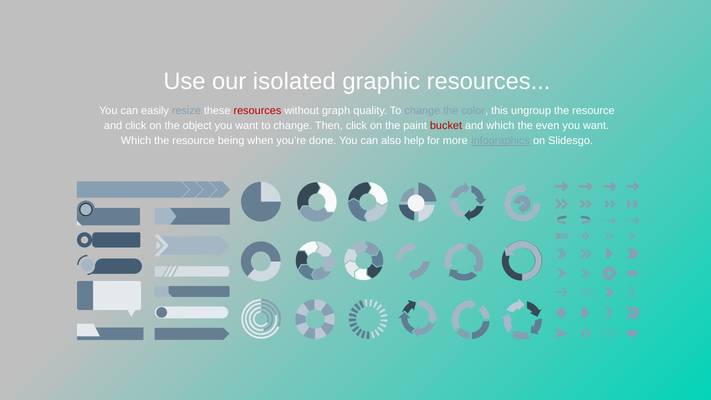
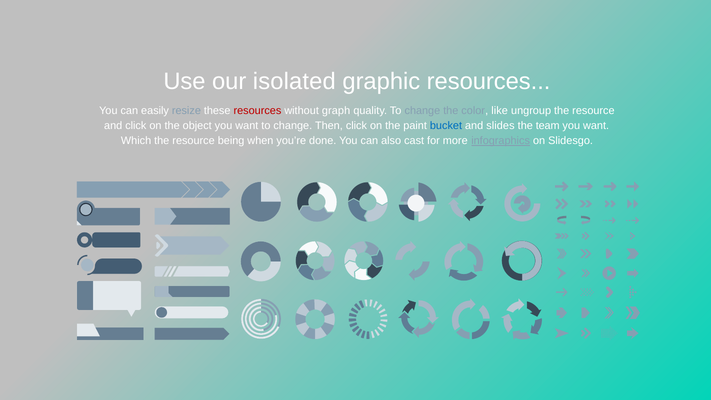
this: this -> like (500, 111)
bucket colour: red -> blue (446, 126)
and which: which -> slides (500, 126)
even: even -> team (548, 126)
help: help -> cast (414, 141)
